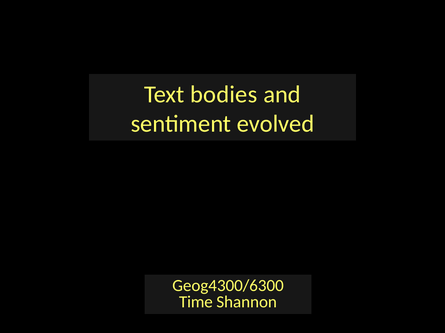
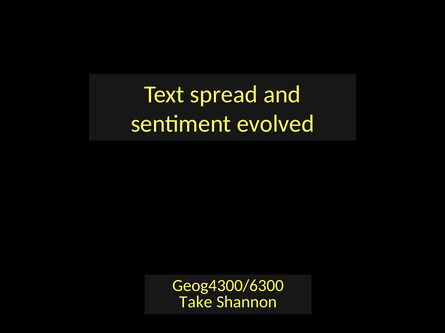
bodies: bodies -> spread (224, 95)
Time: Time -> Take (196, 302)
